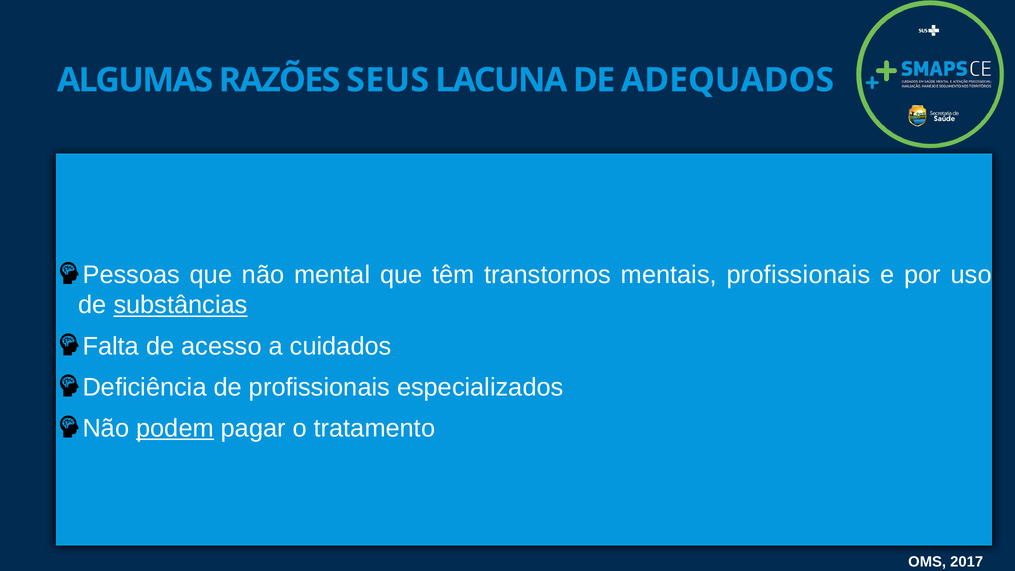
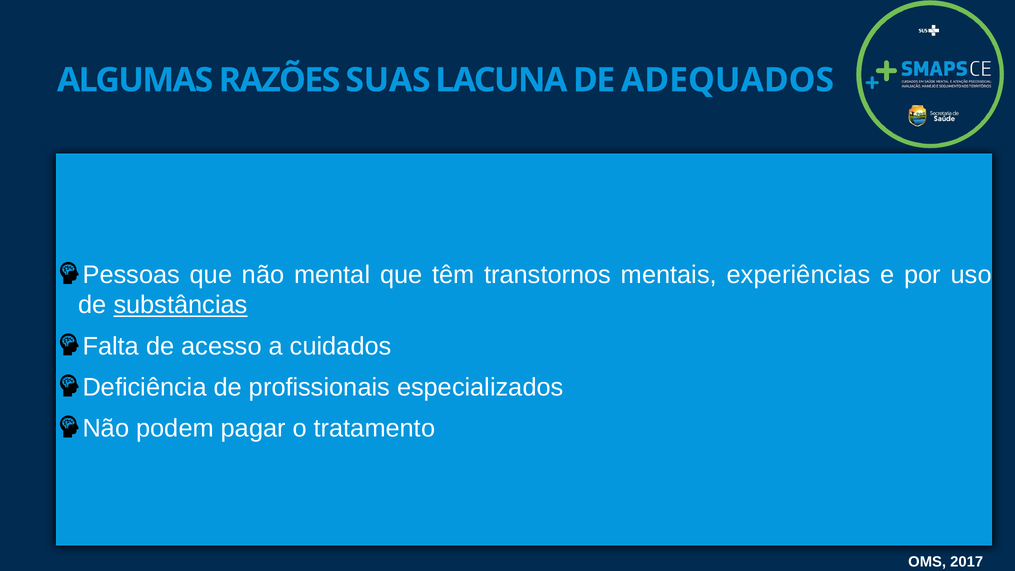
SEUS: SEUS -> SUAS (388, 80)
mentais profissionais: profissionais -> experiências (798, 275)
podem underline: present -> none (175, 428)
